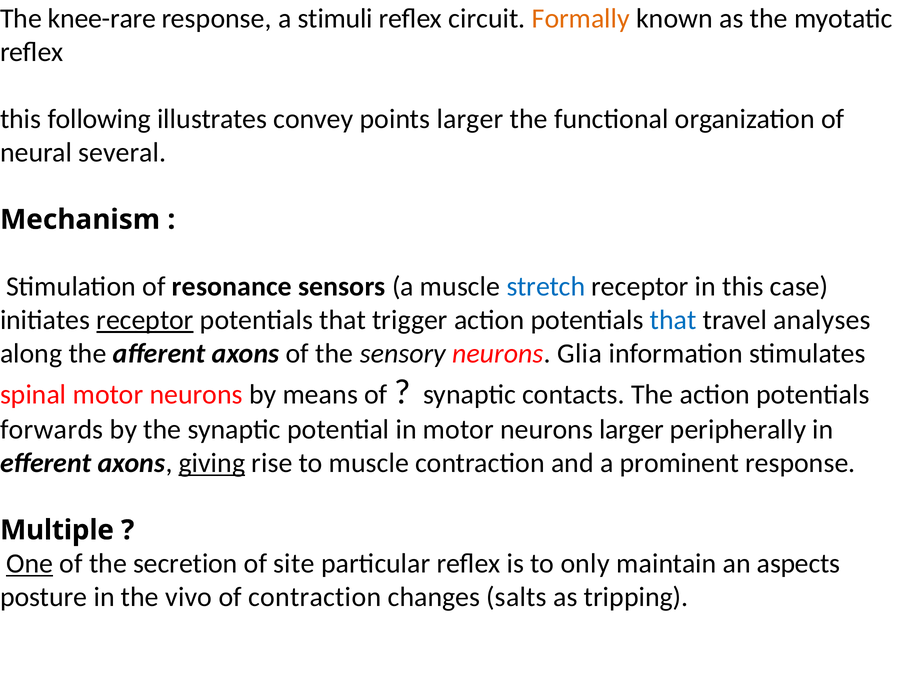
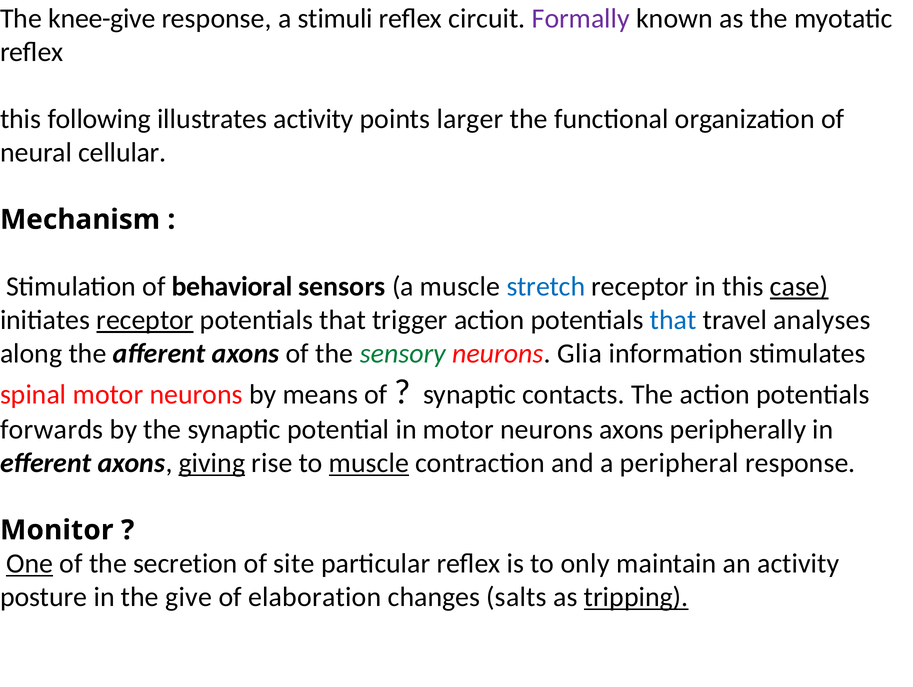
knee-rare: knee-rare -> knee-give (102, 19)
Formally colour: orange -> purple (581, 19)
illustrates convey: convey -> activity (313, 119)
several: several -> cellular (122, 153)
resonance: resonance -> behavioral (232, 287)
case underline: none -> present (799, 287)
sensory colour: black -> green (403, 354)
neurons larger: larger -> axons (632, 430)
muscle underline: none -> present (369, 463)
prominent: prominent -> peripheral (679, 463)
Multiple: Multiple -> Monitor (57, 530)
an aspects: aspects -> activity (798, 564)
vivo: vivo -> give (189, 597)
of contraction: contraction -> elaboration (315, 597)
tripping underline: none -> present (636, 597)
